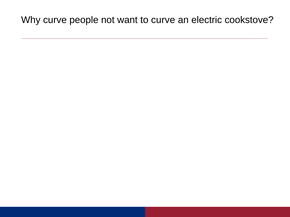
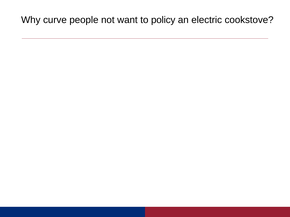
to curve: curve -> policy (163, 20)
